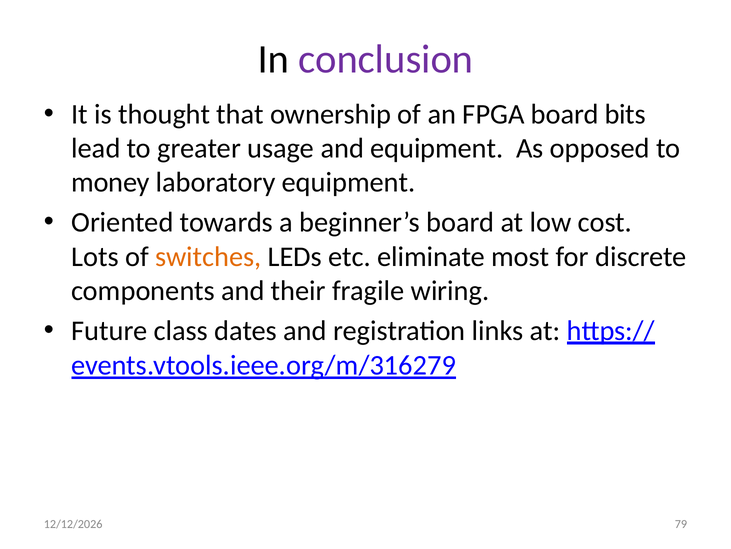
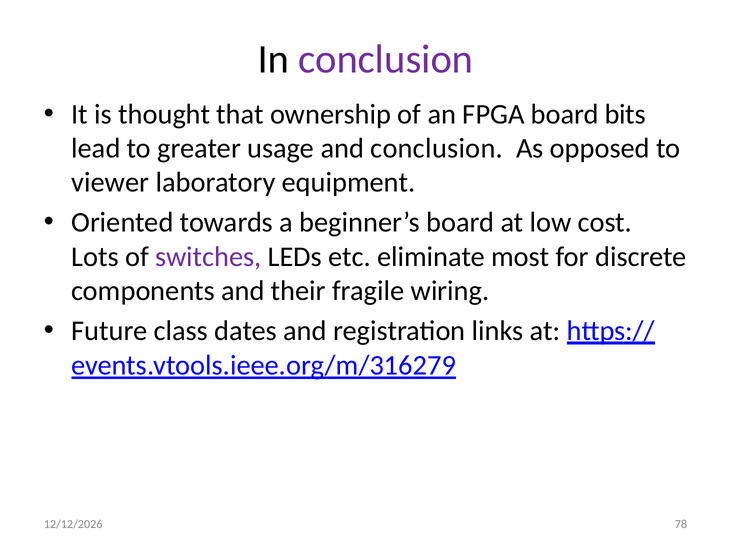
and equipment: equipment -> conclusion (437, 148)
money: money -> viewer (110, 182)
switches colour: orange -> purple (208, 256)
79: 79 -> 78 (681, 523)
